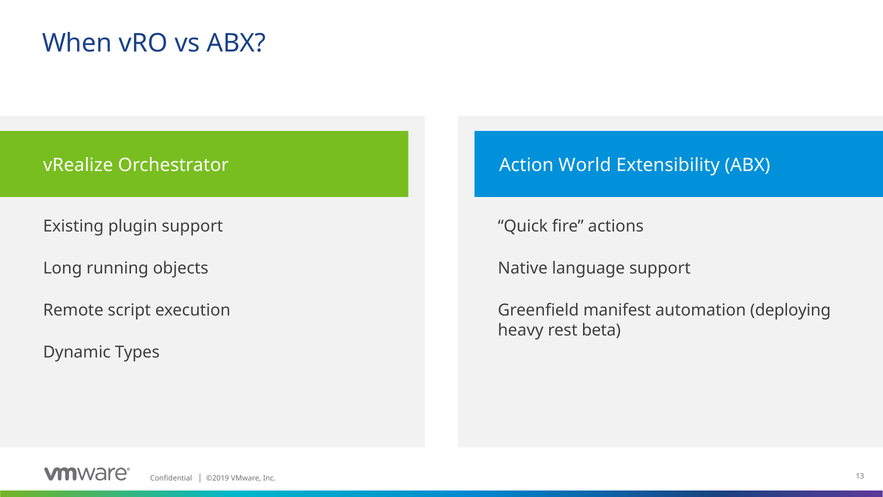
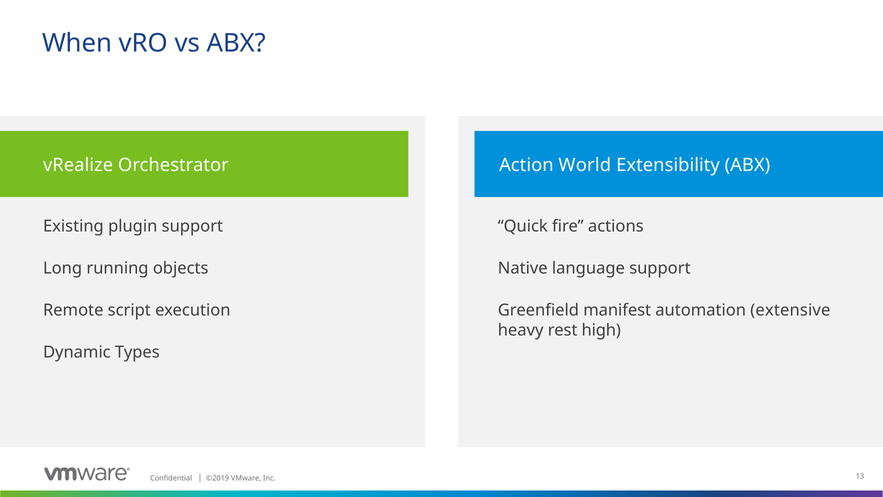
deploying: deploying -> extensive (790, 310)
beta: beta -> high (601, 330)
